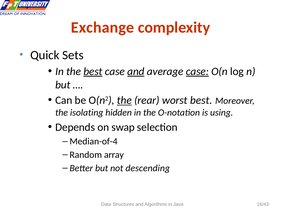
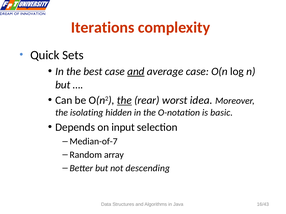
Exchange: Exchange -> Iterations (103, 28)
best underline: present -> none (93, 72)
case underline: present -> none (197, 72)
worst best: best -> idea (201, 101)
using: using -> basic (222, 113)
swap: swap -> input (123, 128)
Median-of-4: Median-of-4 -> Median-of-7 (94, 142)
